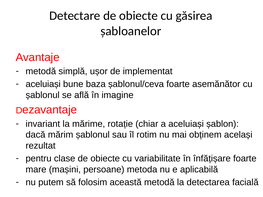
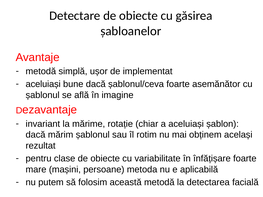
bune baza: baza -> dacă (96, 84)
